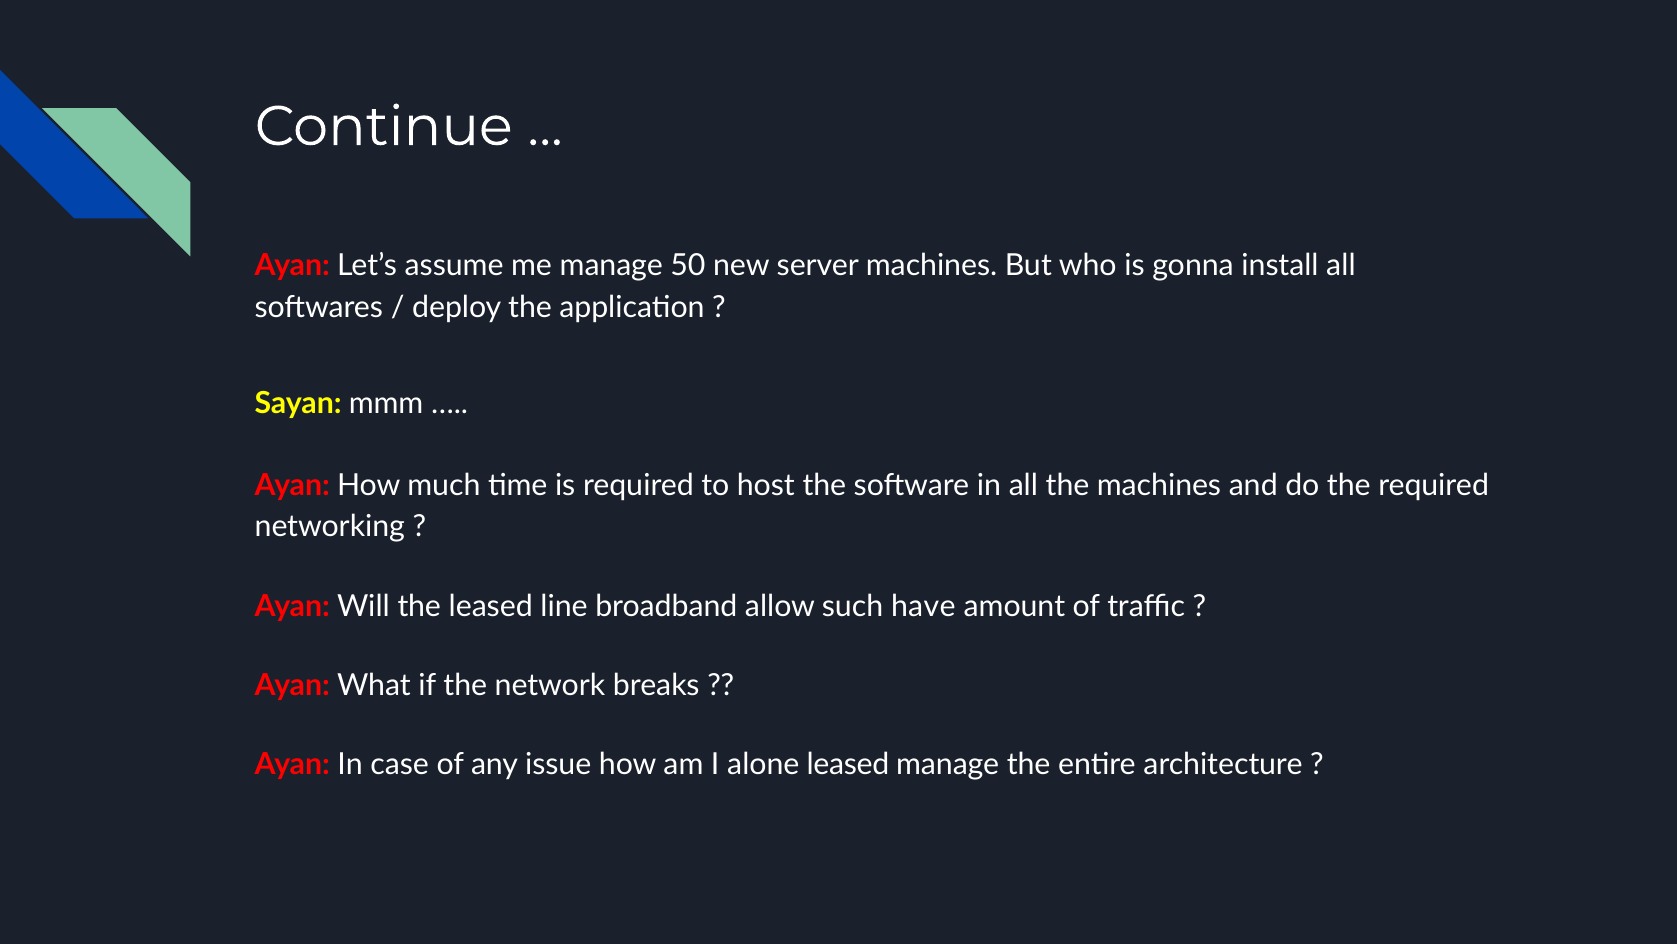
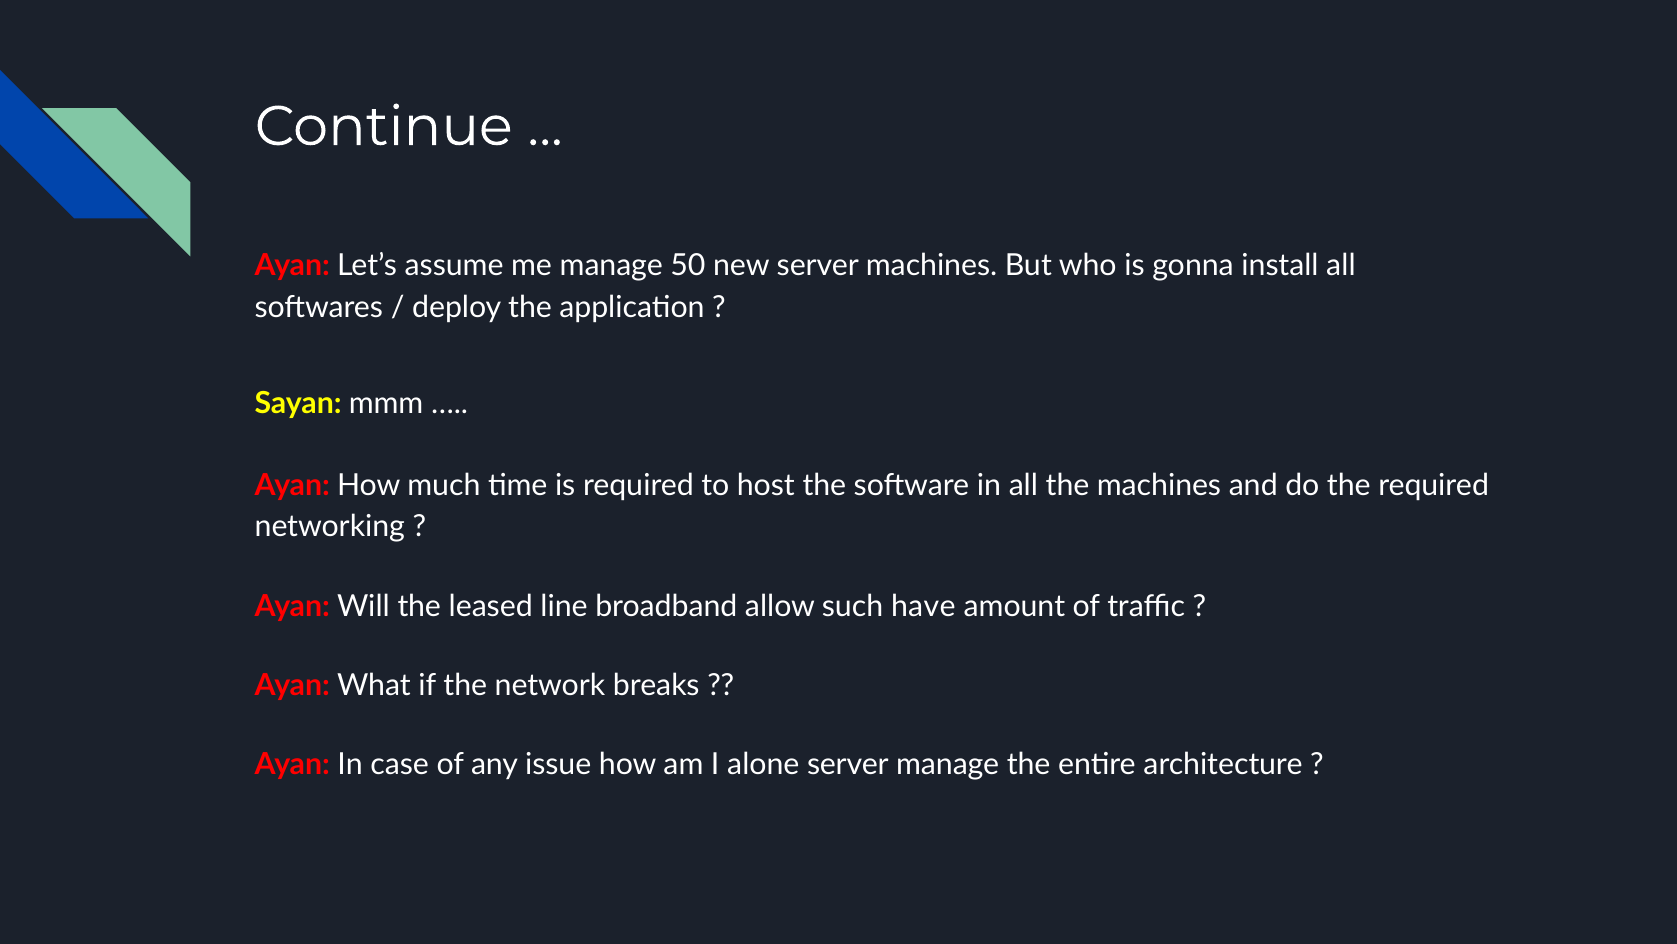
alone leased: leased -> server (848, 764)
